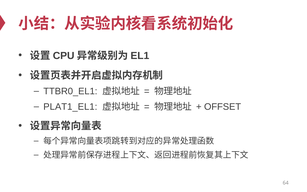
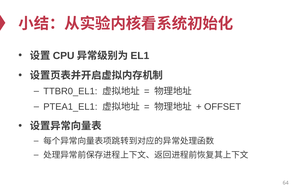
PLAT1_EL1: PLAT1_EL1 -> PTEA1_EL1 (70, 107)
